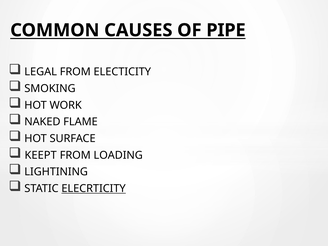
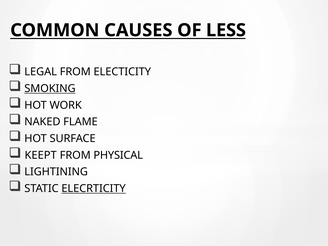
PIPE: PIPE -> LESS (226, 30)
SMOKING underline: none -> present (50, 89)
LOADING: LOADING -> PHYSICAL (118, 155)
